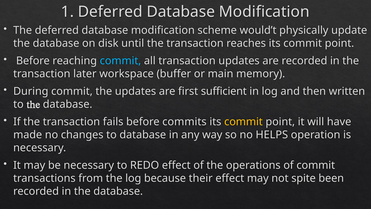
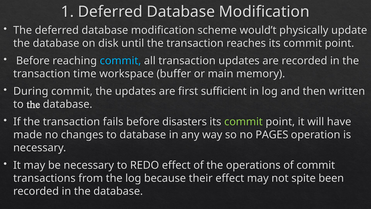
later: later -> time (85, 74)
commits: commits -> disasters (185, 122)
commit colour: yellow -> light green (243, 122)
HELPS: HELPS -> PAGES (272, 135)
